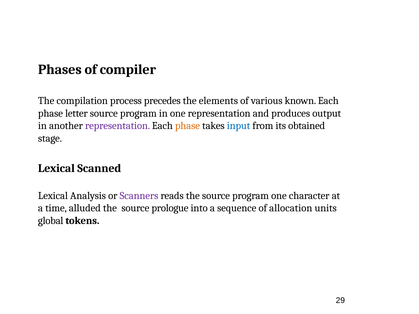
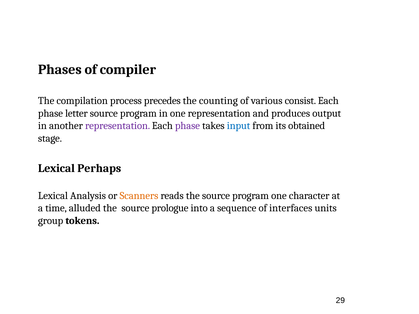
elements: elements -> counting (218, 101)
known: known -> consist (300, 101)
phase colour: orange -> purple (187, 126)
Scanned: Scanned -> Perhaps (99, 169)
Scanners colour: purple -> orange (139, 196)
allocation: allocation -> interfaces (291, 208)
global: global -> group (51, 221)
